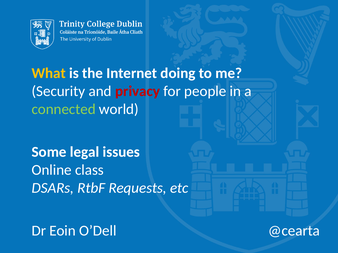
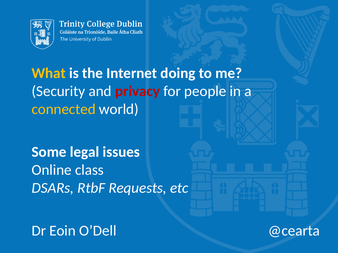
connected colour: light green -> yellow (64, 109)
